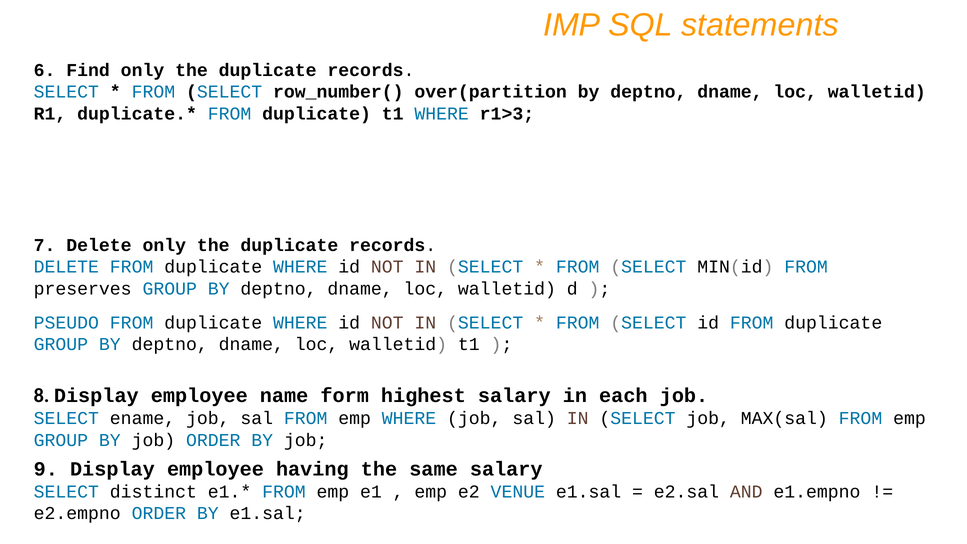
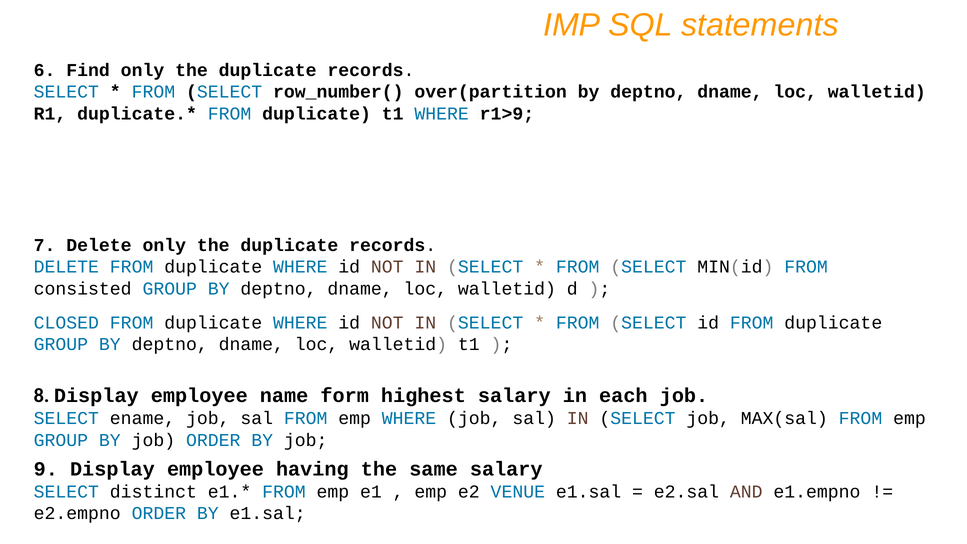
r1>3: r1>3 -> r1>9 (507, 114)
preserves: preserves -> consisted (83, 289)
PSEUDO: PSEUDO -> CLOSED (66, 323)
